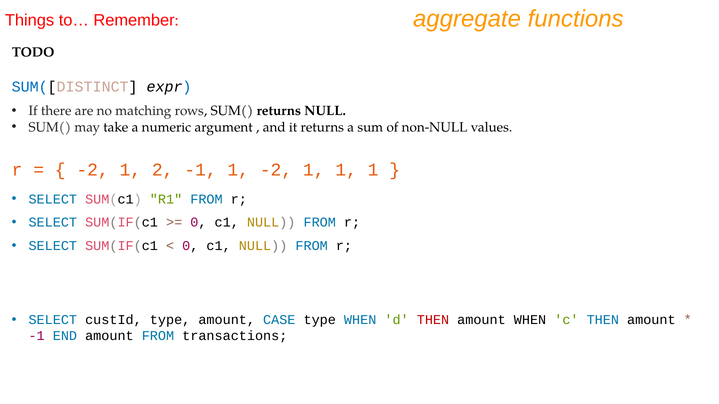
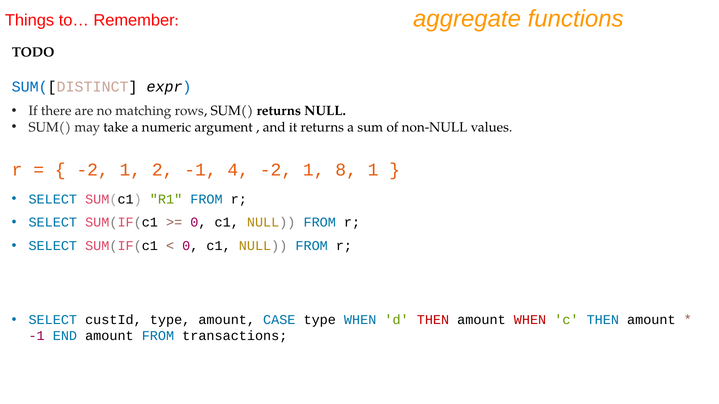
-1 1: 1 -> 4 (238, 170)
-2 1 1: 1 -> 8 (346, 170)
WHEN colour: black -> red (530, 320)
